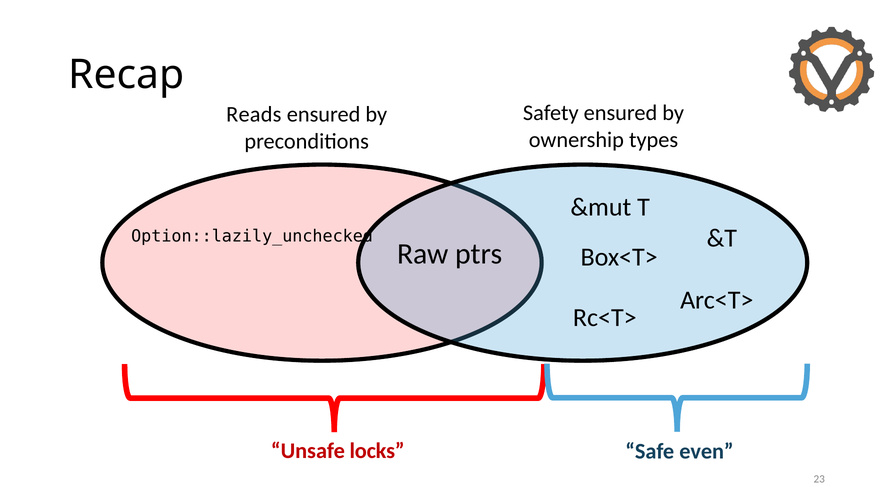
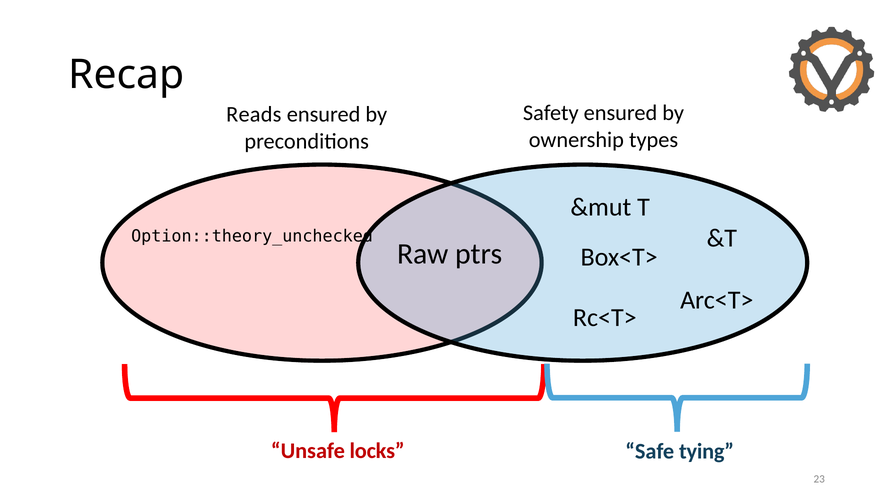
Option::lazily_unchecked: Option::lazily_unchecked -> Option::theory_unchecked (252, 236)
even: even -> tying (707, 452)
